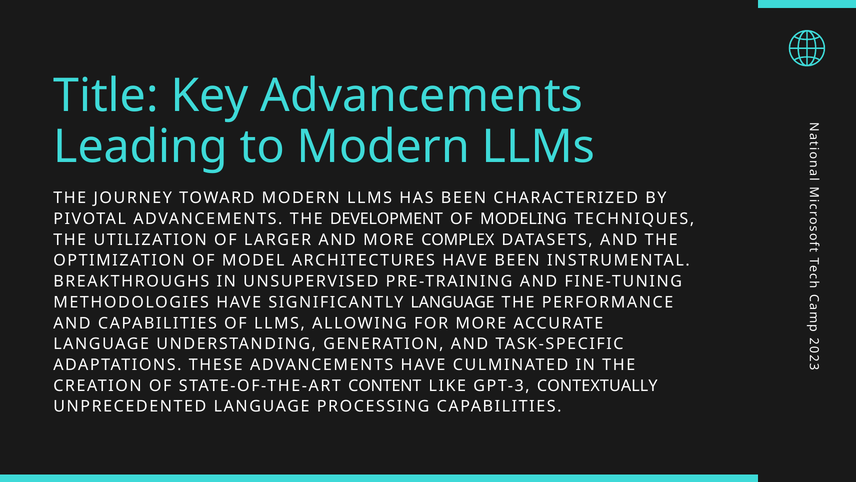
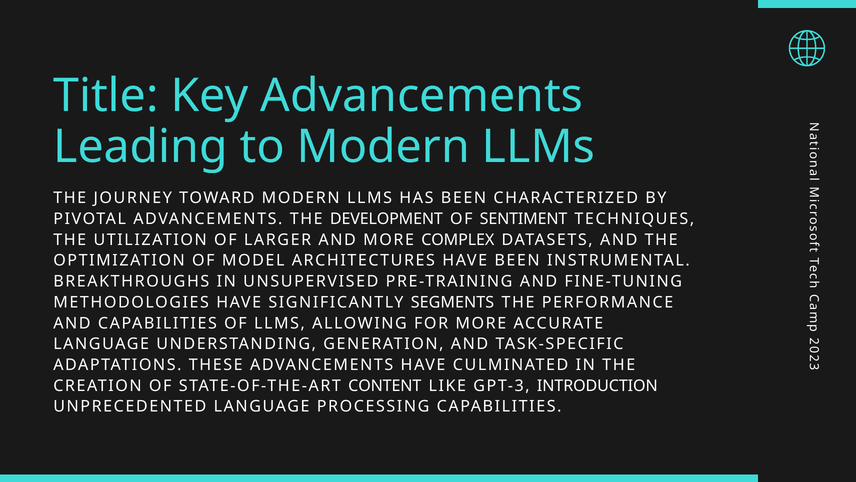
MODELING: MODELING -> SENTIMENT (524, 219)
SIGNIFICANTLY LANGUAGE: LANGUAGE -> SEGMENTS (452, 302)
CONTEXTUALLY: CONTEXTUALLY -> INTRODUCTION (597, 385)
